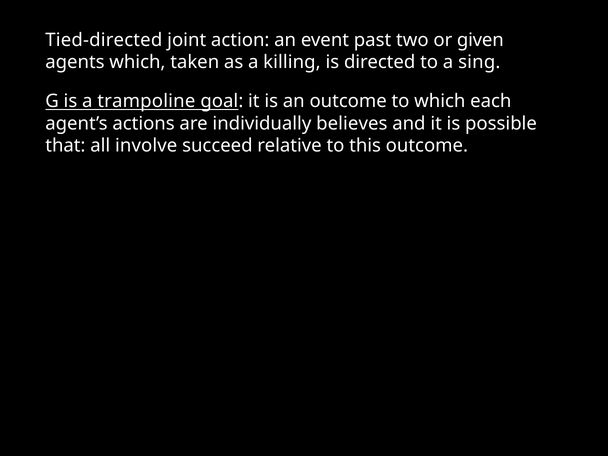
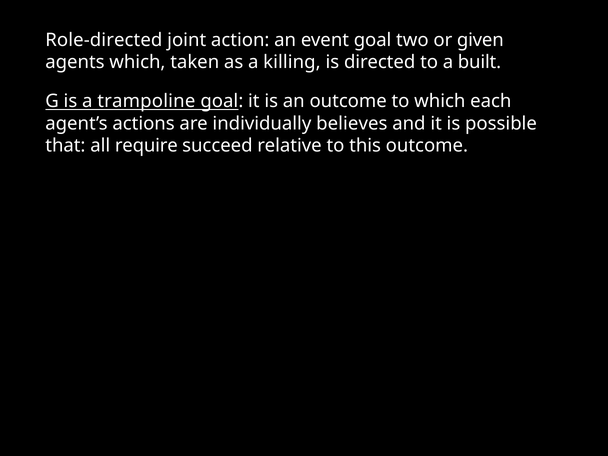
Tied-directed: Tied-directed -> Role-directed (104, 40)
event past: past -> goal (373, 40)
sing: sing -> built (479, 62)
involve: involve -> require (146, 146)
